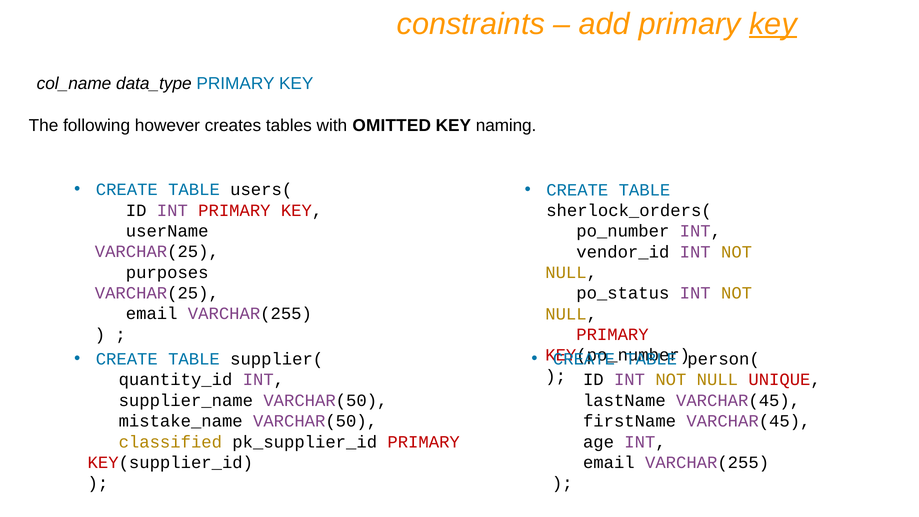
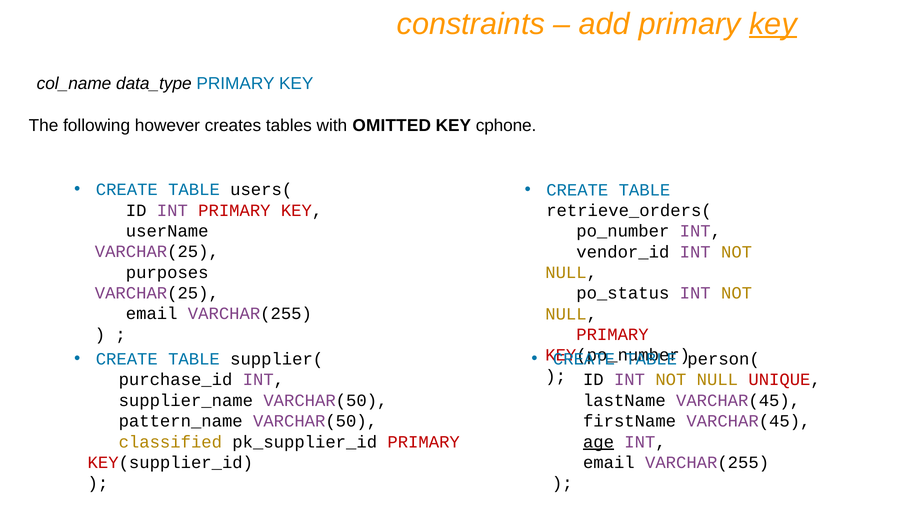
naming: naming -> cphone (506, 126)
sherlock_orders(: sherlock_orders( -> retrieve_orders( (629, 210)
quantity_id: quantity_id -> purchase_id (175, 380)
mistake_name: mistake_name -> pattern_name (181, 421)
age underline: none -> present (599, 442)
